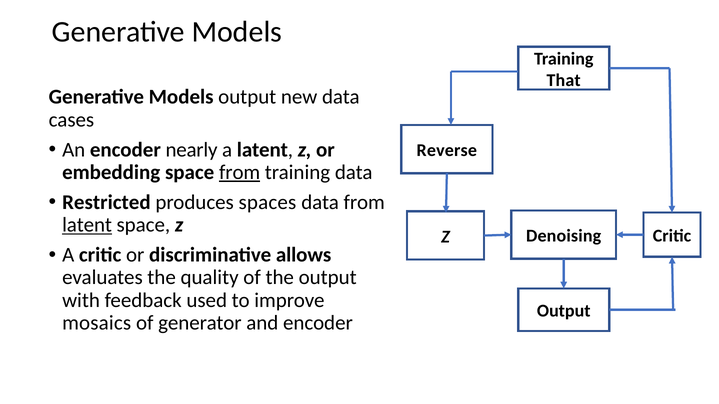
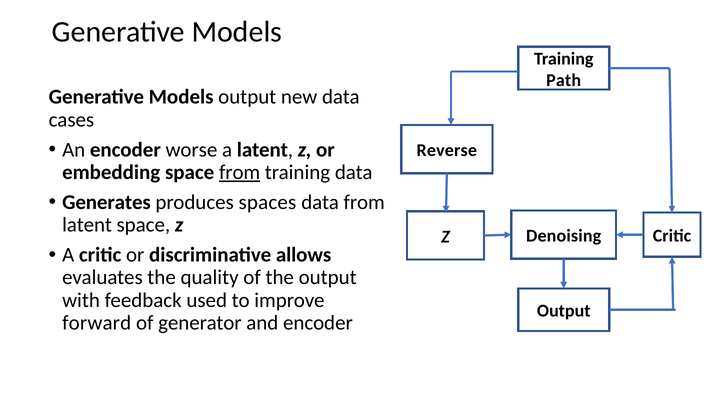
That: That -> Path (564, 80)
nearly: nearly -> worse (191, 150)
Restricted: Restricted -> Generates (107, 203)
latent underline: present -> none (87, 225)
mosaics: mosaics -> forward (97, 323)
